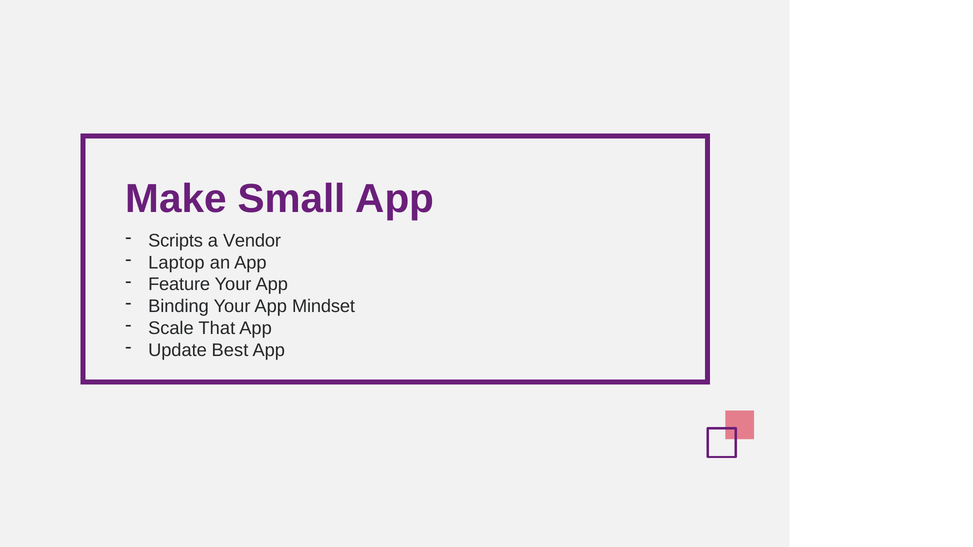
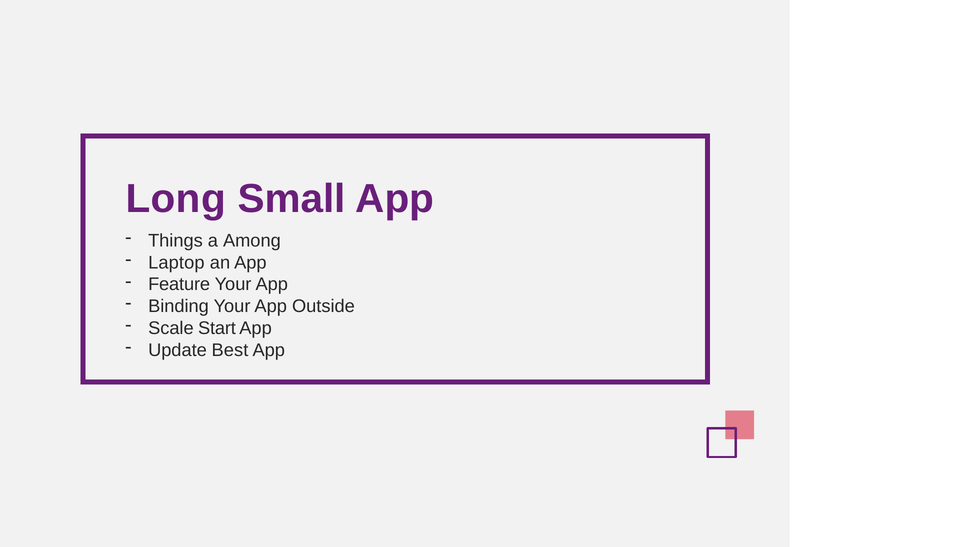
Make: Make -> Long (176, 199)
Scripts: Scripts -> Things (175, 241)
Vendor: Vendor -> Among (252, 241)
Mindset: Mindset -> Outside (323, 307)
That: That -> Start (217, 328)
